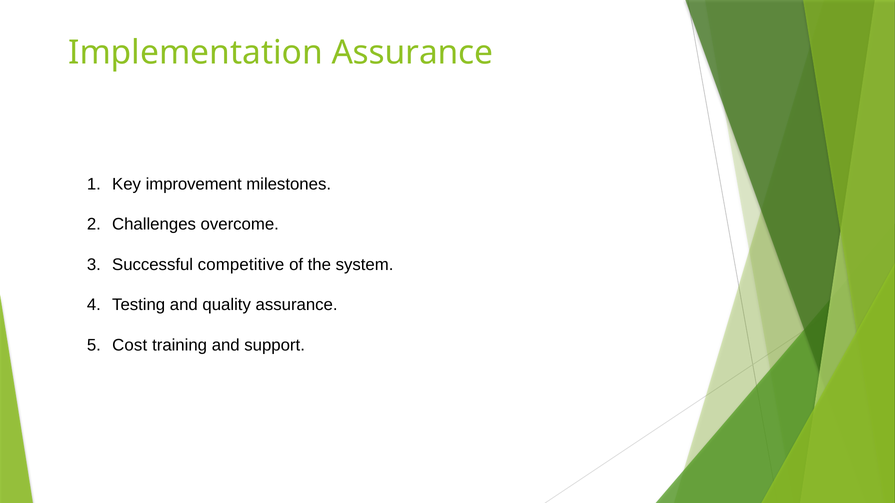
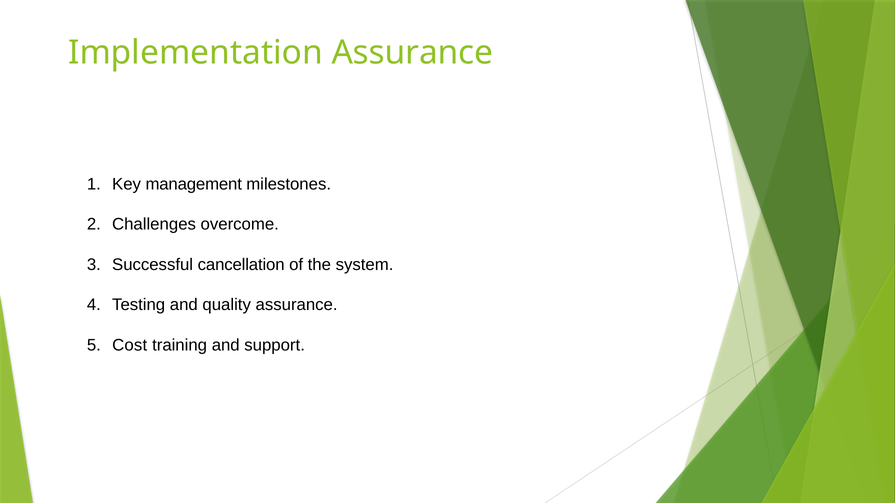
improvement: improvement -> management (194, 184)
competitive: competitive -> cancellation (241, 265)
